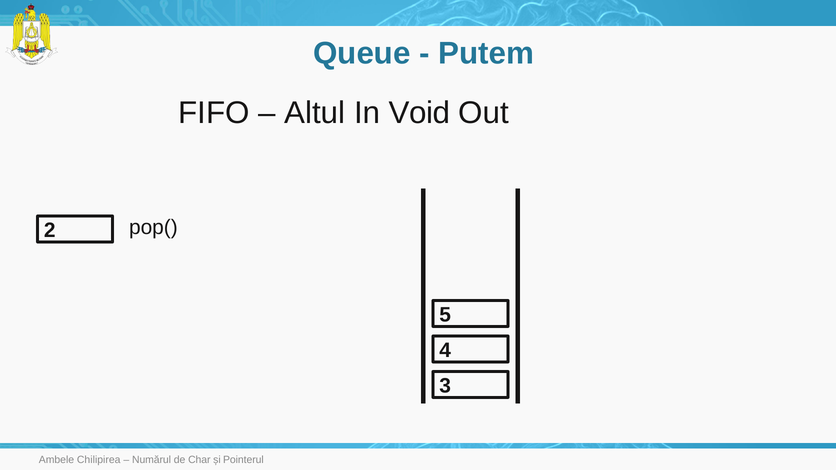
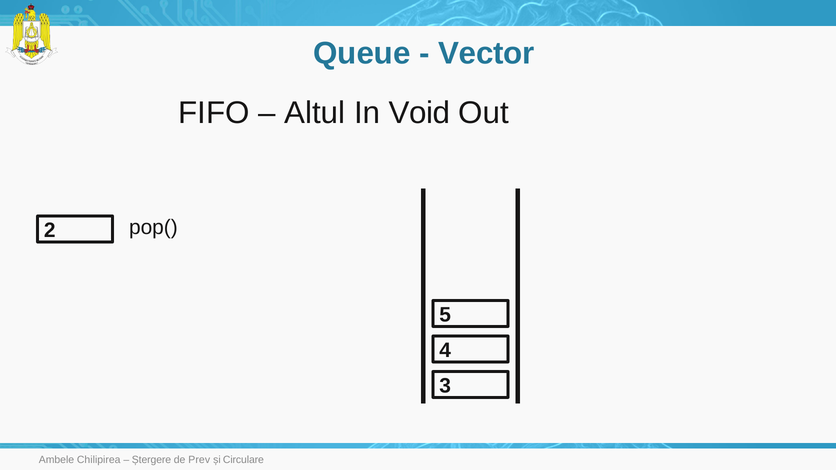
Putem: Putem -> Vector (486, 53)
Numărul: Numărul -> Ștergere (152, 460)
Char: Char -> Prev (199, 460)
Pointerul: Pointerul -> Circulare (243, 460)
